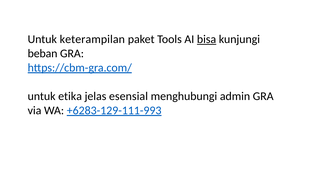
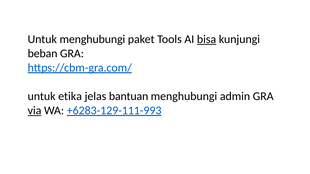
Untuk keterampilan: keterampilan -> menghubungi (92, 39)
esensial: esensial -> bantuan (129, 97)
via underline: none -> present (35, 111)
